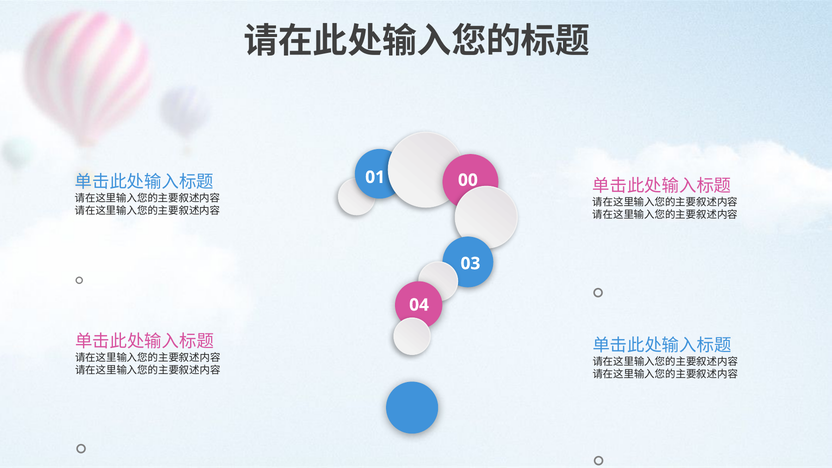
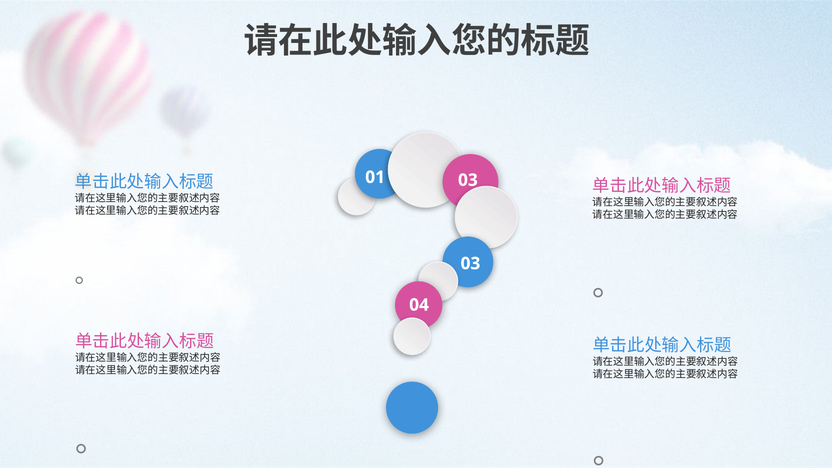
01 00: 00 -> 03 (468, 180)
